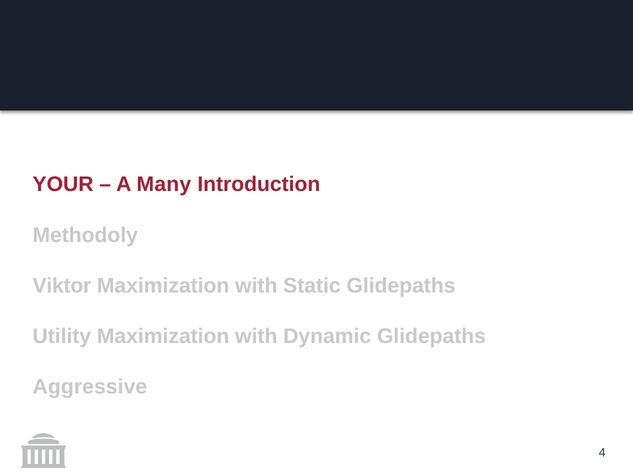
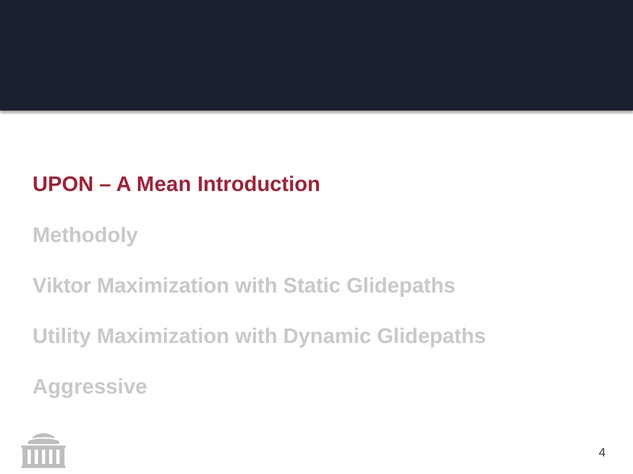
YOUR: YOUR -> UPON (63, 185)
Many: Many -> Mean (164, 185)
